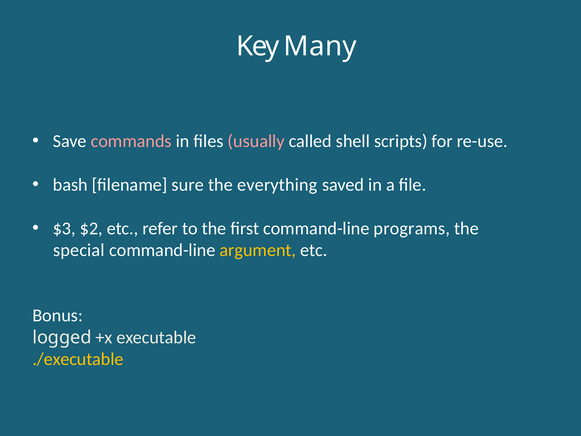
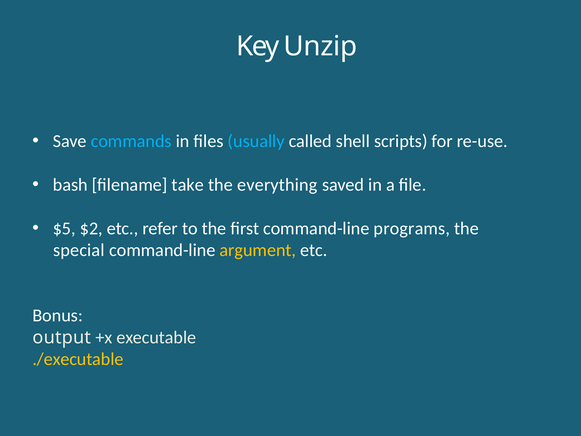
Many: Many -> Unzip (320, 46)
commands colour: pink -> light blue (131, 141)
usually colour: pink -> light blue (256, 141)
sure: sure -> take (188, 185)
$3: $3 -> $5 (64, 228)
logged: logged -> output (62, 337)
